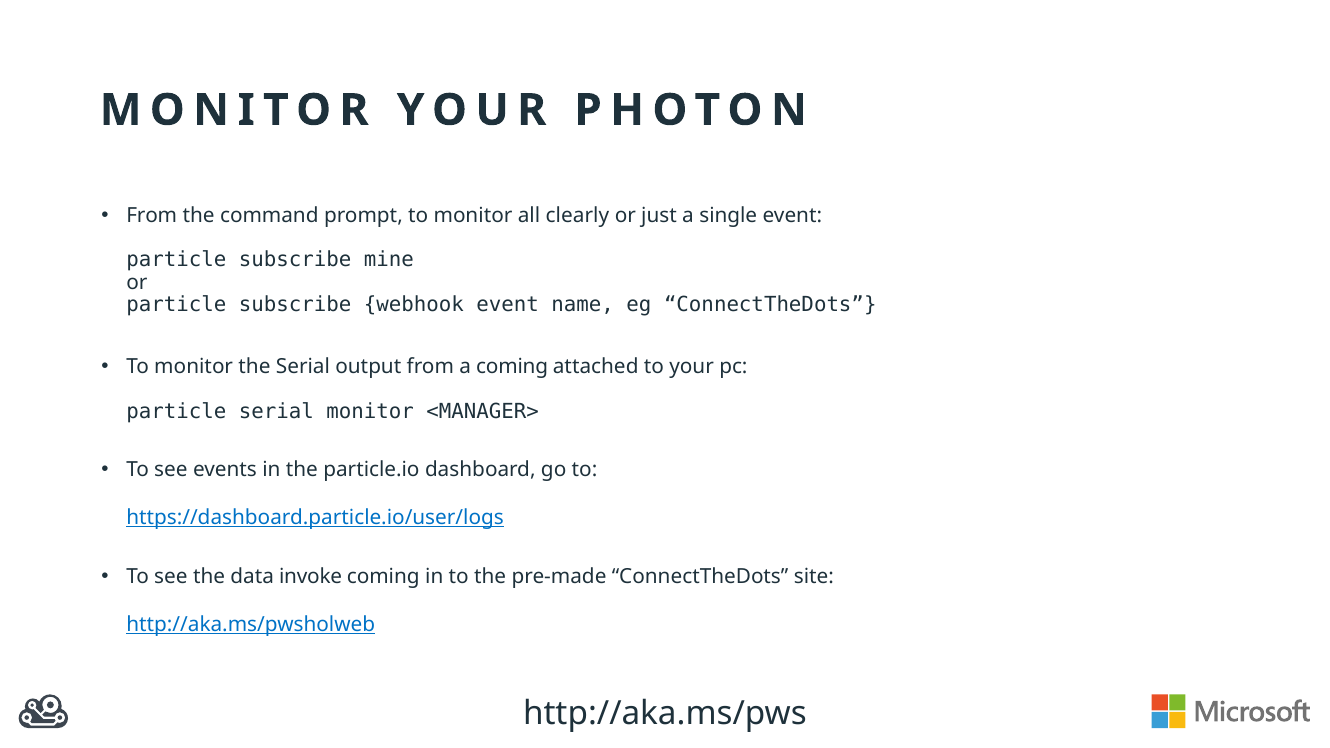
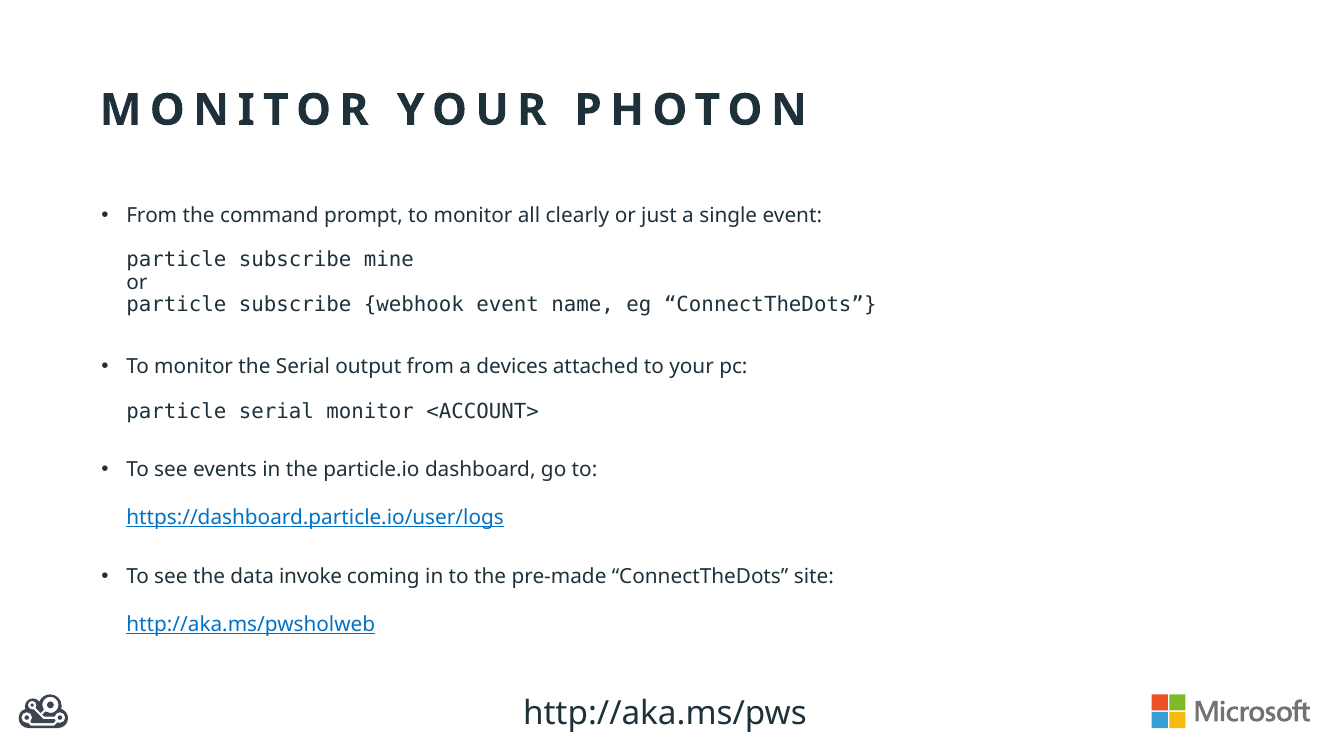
a coming: coming -> devices (512, 366)
<MANAGER>: <MANAGER> -> <ACCOUNT> (483, 411)
